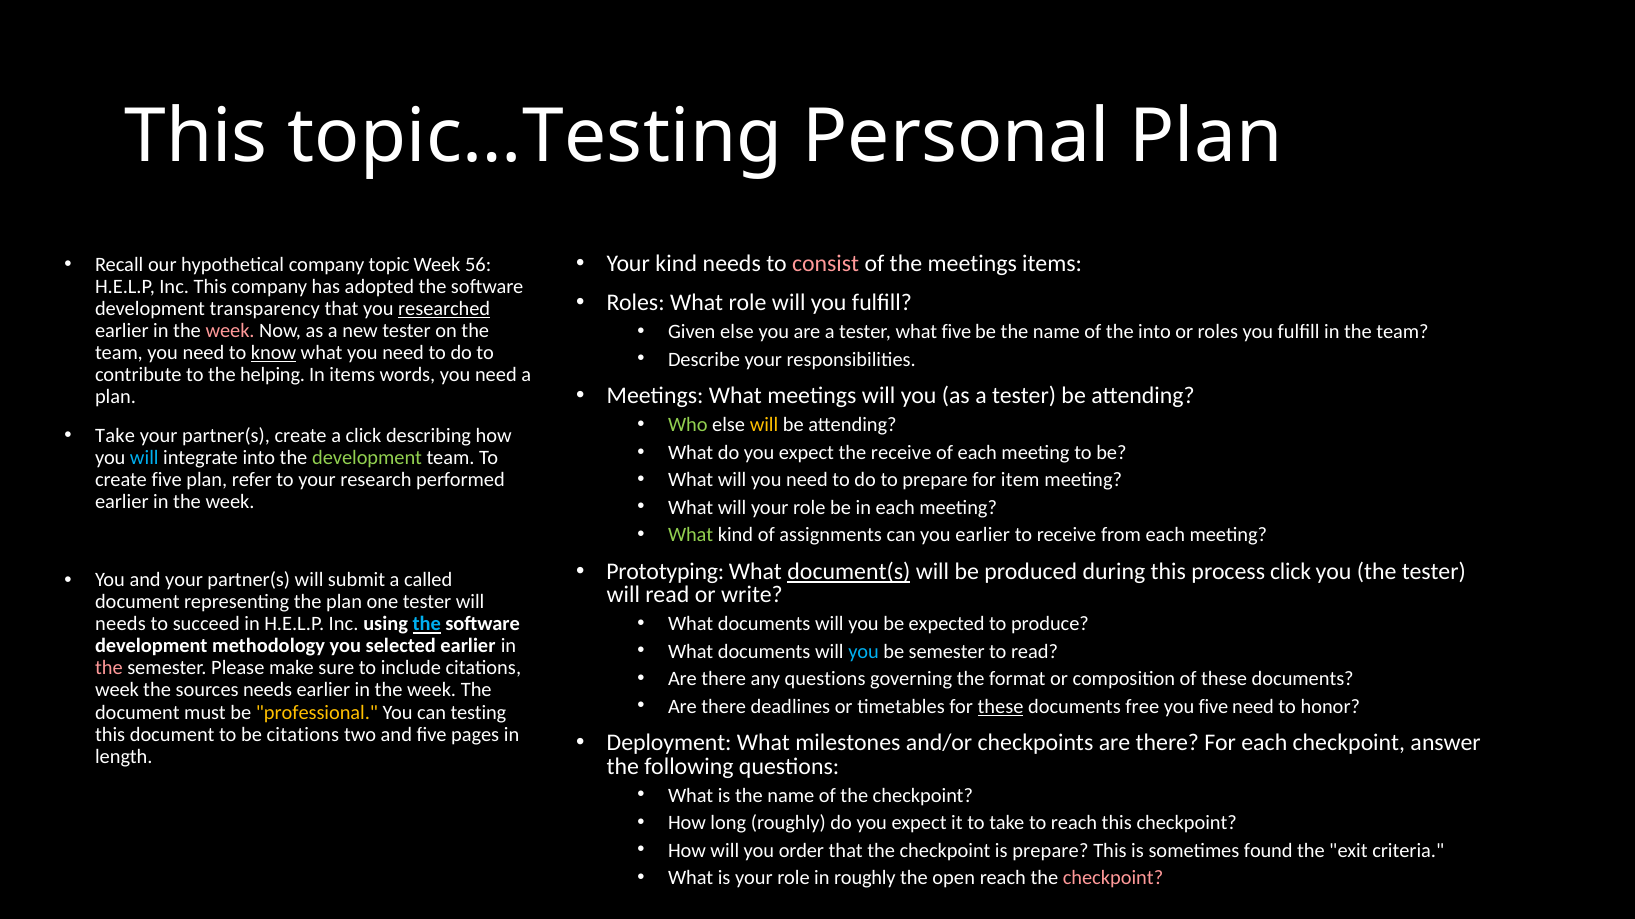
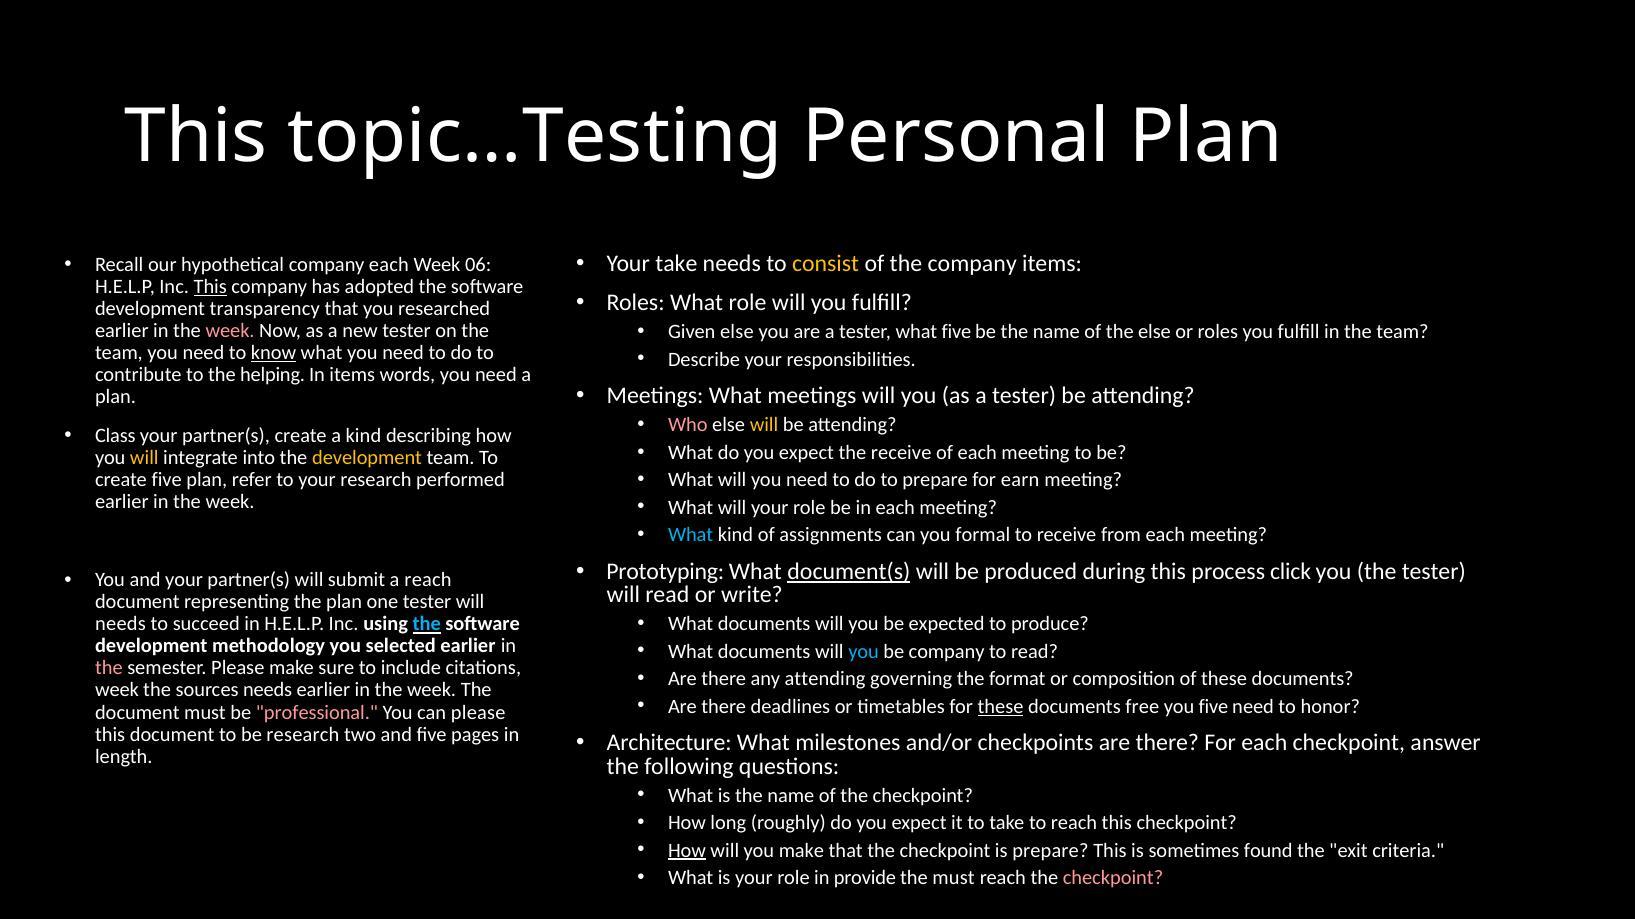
Your kind: kind -> take (676, 264)
consist colour: pink -> yellow (826, 264)
the meetings: meetings -> company (972, 264)
company topic: topic -> each (389, 265)
56: 56 -> 06 (478, 265)
This underline: none -> present (210, 287)
researched underline: present -> none (444, 309)
the into: into -> else (1154, 332)
Who colour: light green -> pink (688, 425)
Take: Take -> Class (115, 436)
a click: click -> kind (363, 436)
will colour: light blue -> yellow (144, 458)
development colour: light green -> yellow (367, 458)
item: item -> earn (1020, 480)
What colour: light green -> light blue (691, 535)
you earlier: earlier -> formal (983, 535)
a called: called -> reach (428, 580)
be semester: semester -> company (947, 652)
any questions: questions -> attending (825, 679)
professional colour: yellow -> pink (317, 713)
can testing: testing -> please (478, 713)
be citations: citations -> research (303, 735)
Deployment: Deployment -> Architecture (669, 744)
How underline: none -> present (687, 851)
you order: order -> make (801, 851)
in roughly: roughly -> provide (865, 878)
the open: open -> must (954, 878)
